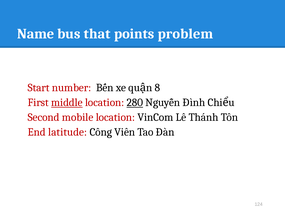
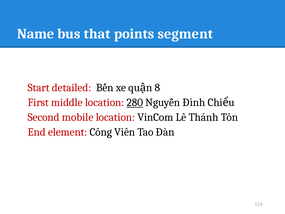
problem: problem -> segment (185, 34)
number: number -> detailed (72, 88)
middle underline: present -> none (67, 102)
latitude: latitude -> element (68, 132)
